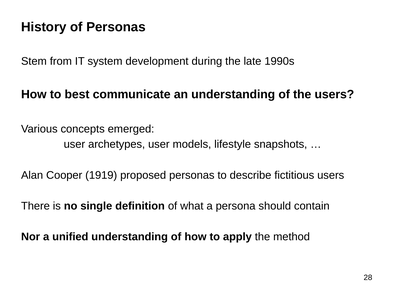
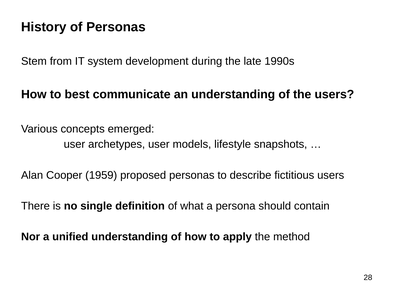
1919: 1919 -> 1959 (101, 175)
